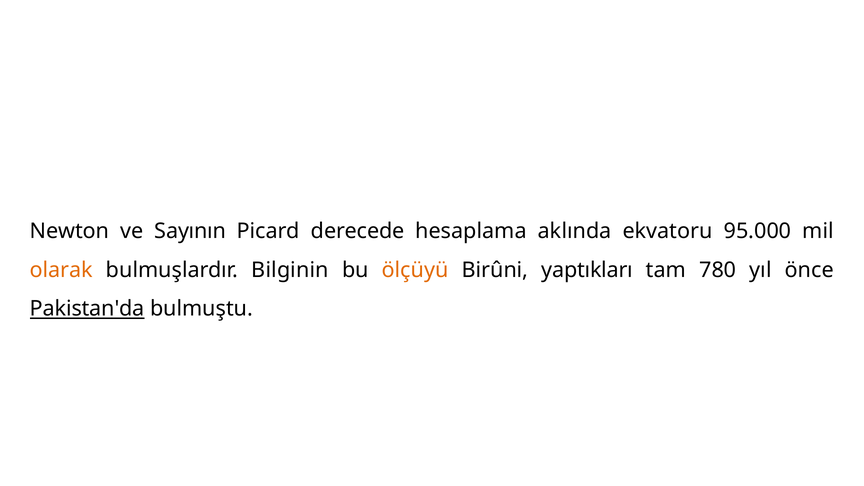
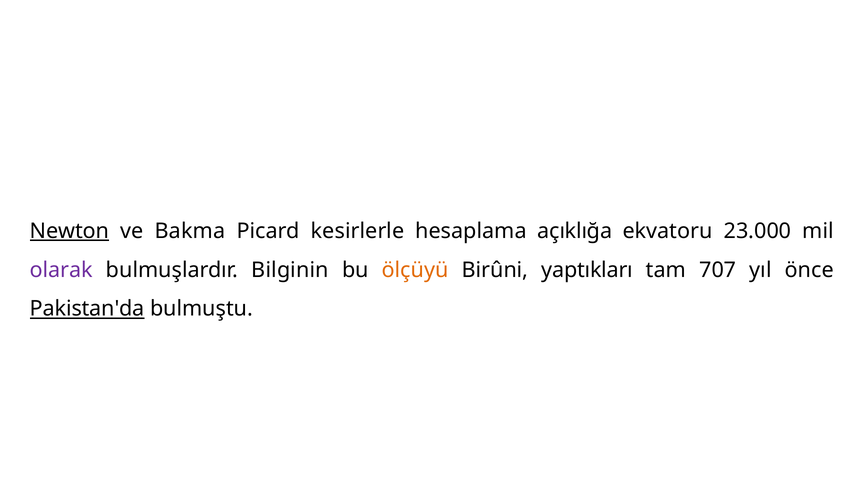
Newton underline: none -> present (70, 231)
Sayının: Sayının -> Bakma (190, 231)
derecede: derecede -> kesirlerle (358, 231)
aklında: aklında -> açıklığa (575, 231)
95.000: 95.000 -> 23.000 (757, 231)
olarak colour: orange -> purple (61, 270)
780: 780 -> 707 (718, 270)
